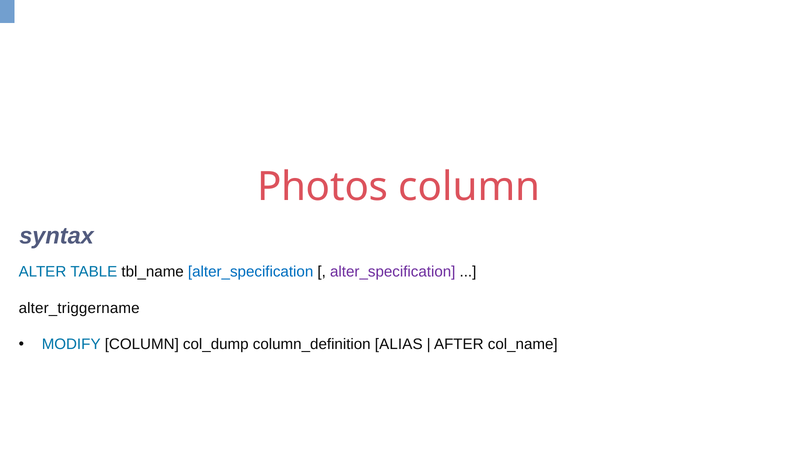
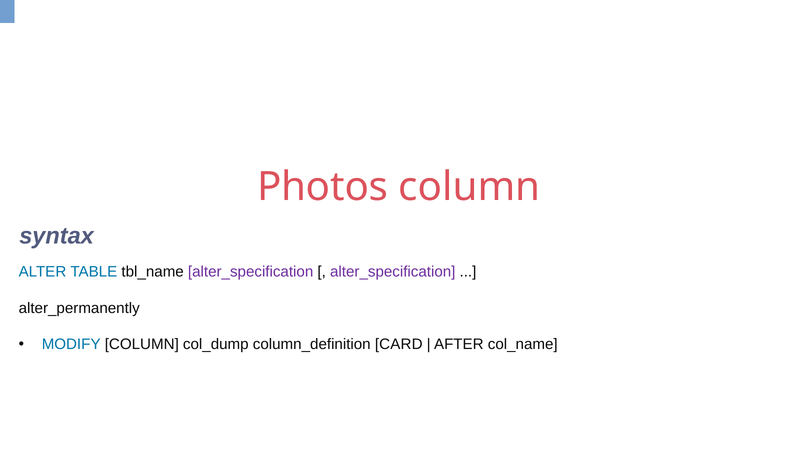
alter_specification colour: blue -> purple (251, 271)
alter_triggername: alter_triggername -> alter_permanently (79, 308)
ALIAS: ALIAS -> CARD (399, 344)
